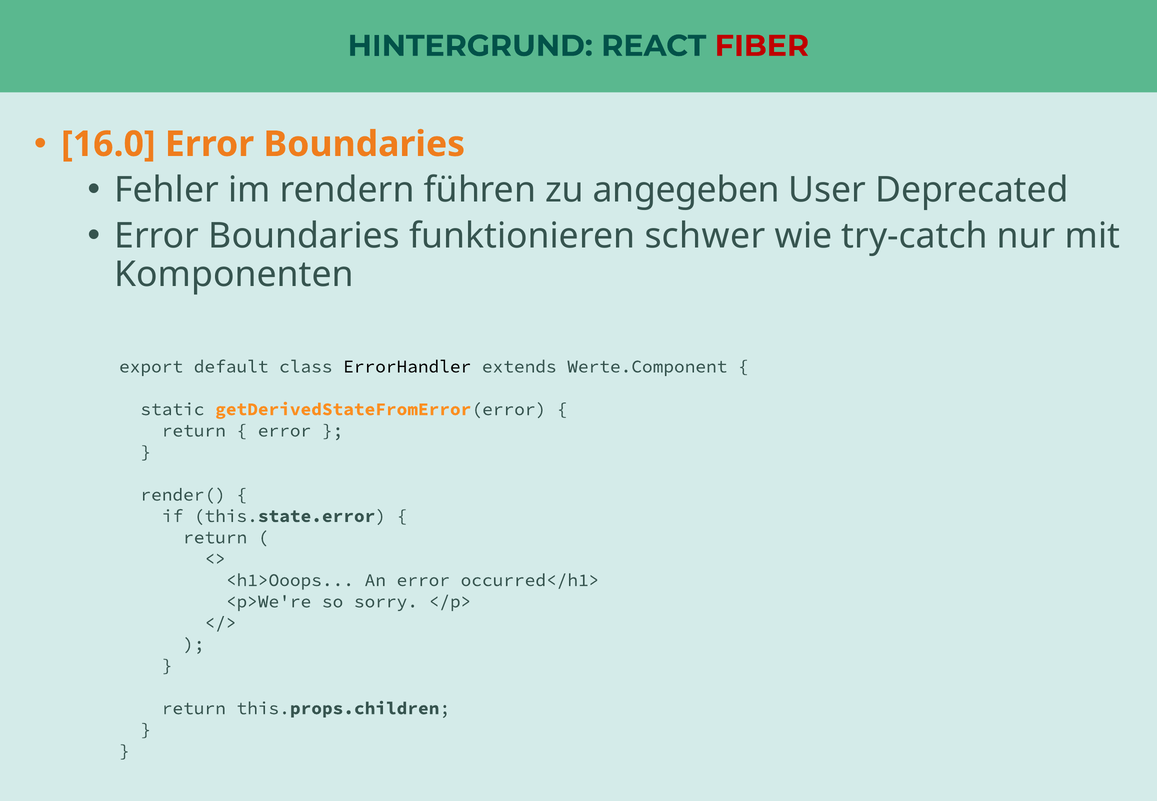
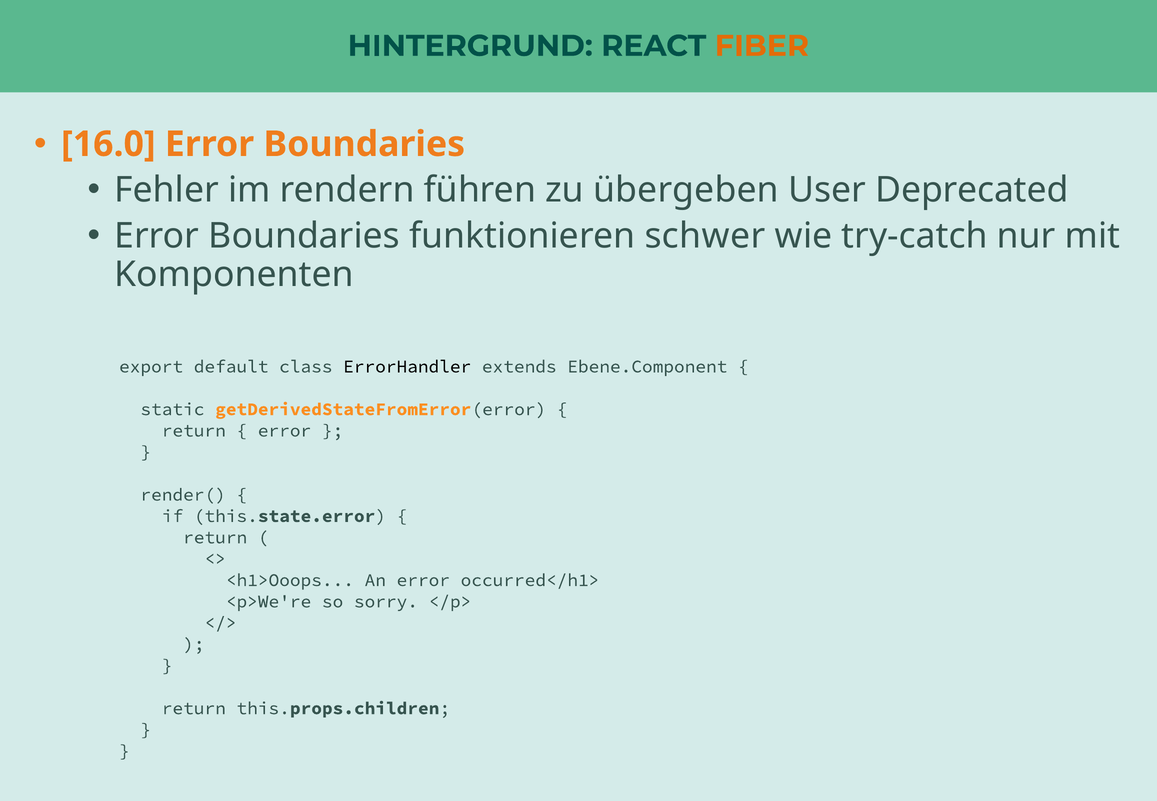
FIBER colour: red -> orange (762, 46)
angegeben: angegeben -> übergeben (686, 190)
Werte.Component: Werte.Component -> Ebene.Component (647, 367)
